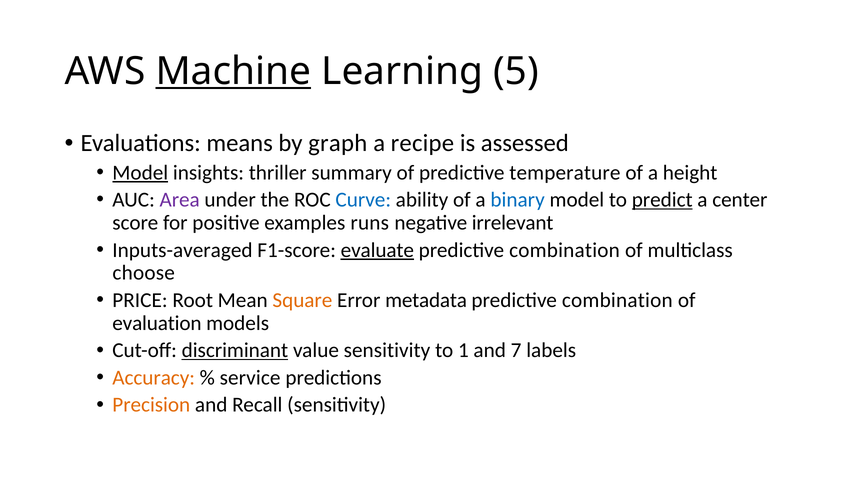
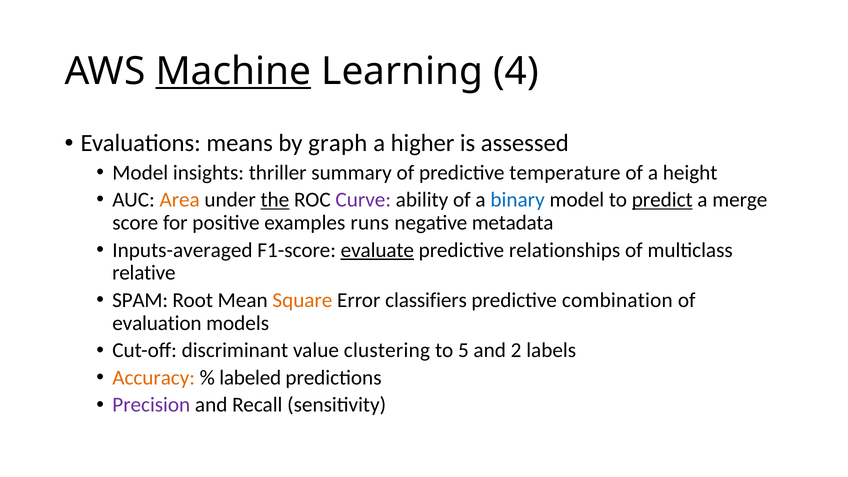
5: 5 -> 4 (516, 71)
recipe: recipe -> higher (423, 143)
Model underline: present -> none (140, 173)
Area colour: purple -> orange (180, 200)
the underline: none -> present (275, 200)
Curve colour: blue -> purple (363, 200)
center: center -> merge (740, 200)
irrelevant: irrelevant -> metadata (513, 223)
combination: combination -> relationships (565, 250)
choose: choose -> relative (144, 273)
PRICE: PRICE -> SPAM (140, 300)
metadata: metadata -> classifiers (426, 300)
discriminant underline: present -> none (235, 350)
value sensitivity: sensitivity -> clustering (387, 350)
1: 1 -> 5 (463, 350)
7: 7 -> 2 (516, 350)
service: service -> labeled (250, 378)
Precision colour: orange -> purple (151, 405)
